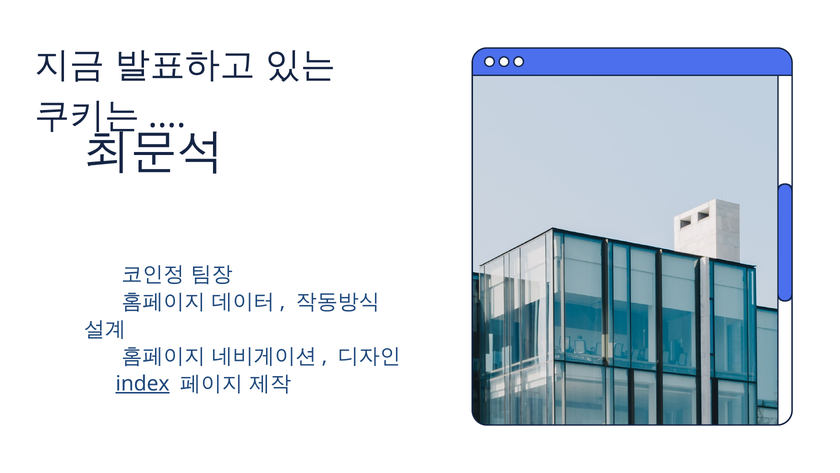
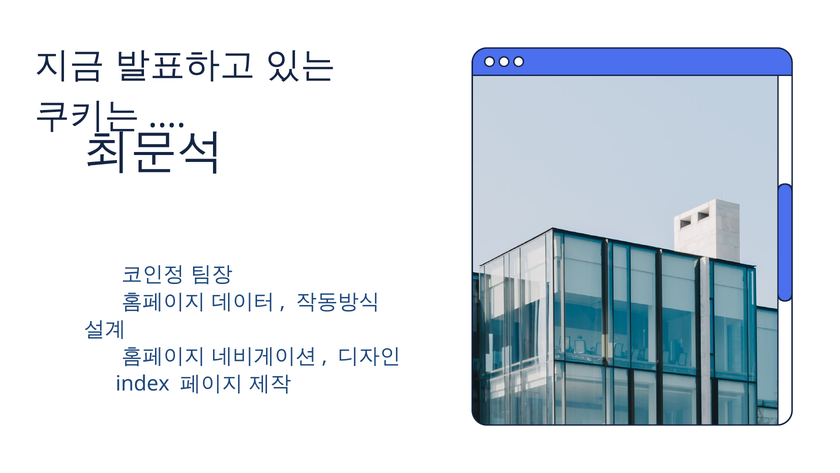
index underline: present -> none (143, 383)
